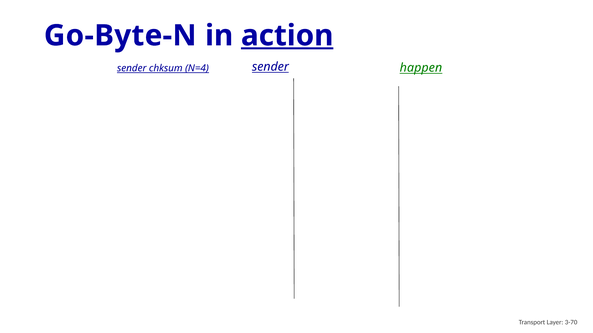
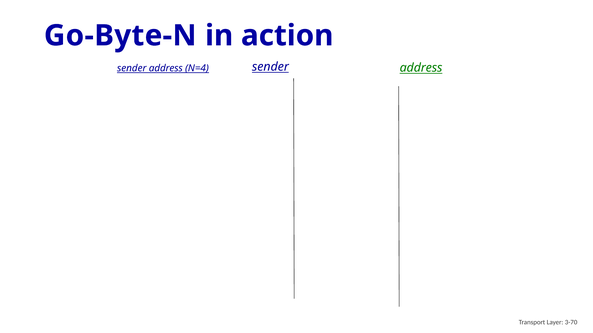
action underline: present -> none (287, 36)
happen: happen -> address (421, 68)
chksum: chksum -> address (166, 68)
